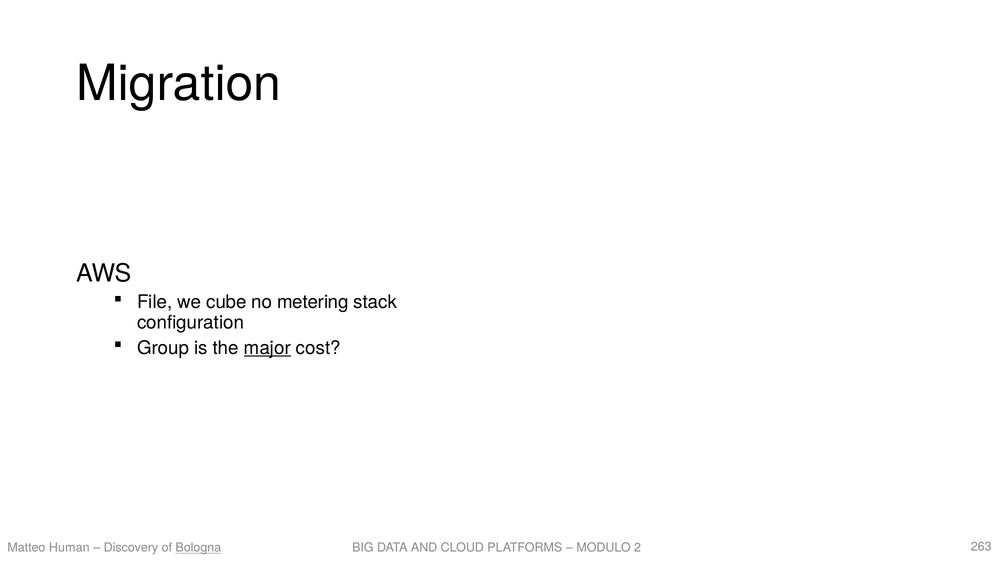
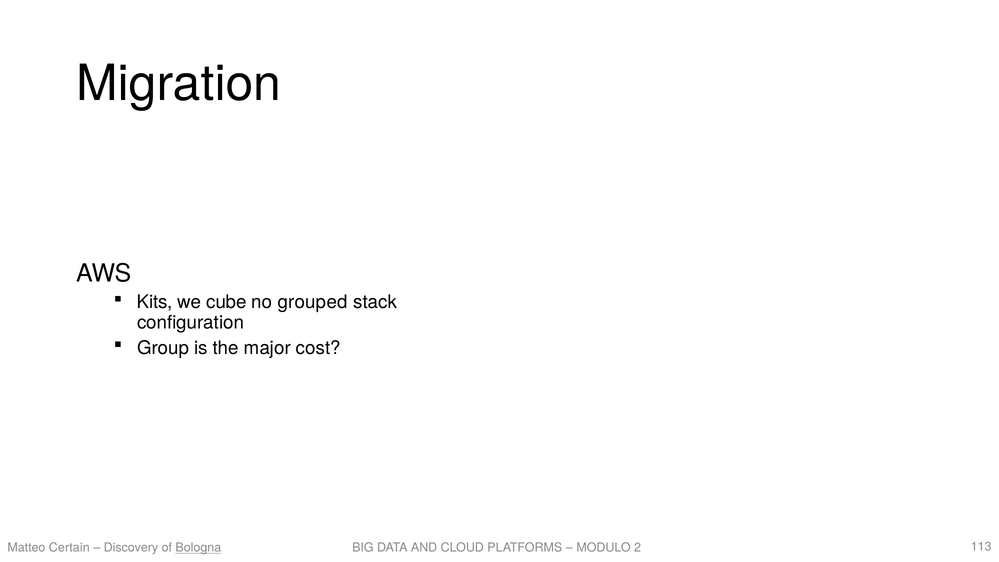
File: File -> Kits (155, 302)
metering: metering -> grouped (313, 302)
major underline: present -> none (267, 348)
Human: Human -> Certain (69, 548)
263: 263 -> 113 (981, 546)
